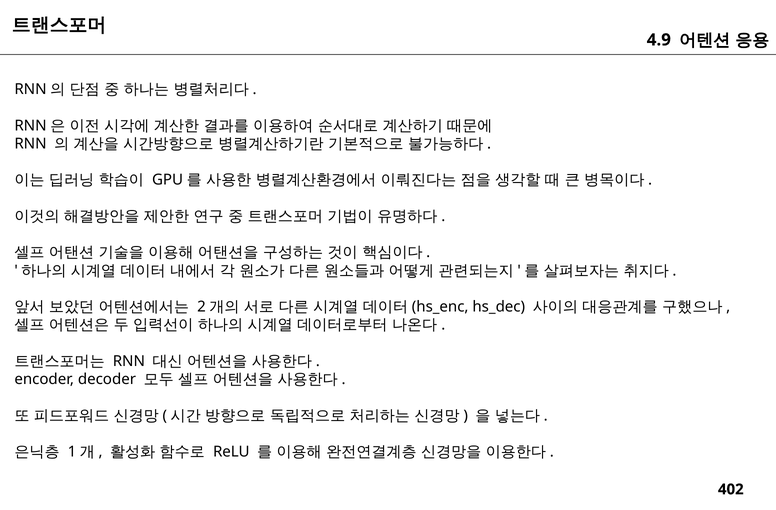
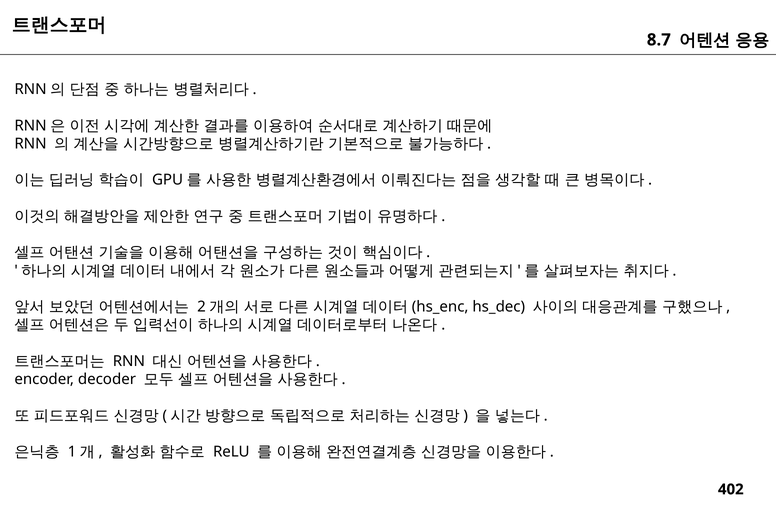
4.9: 4.9 -> 8.7 (659, 40)
